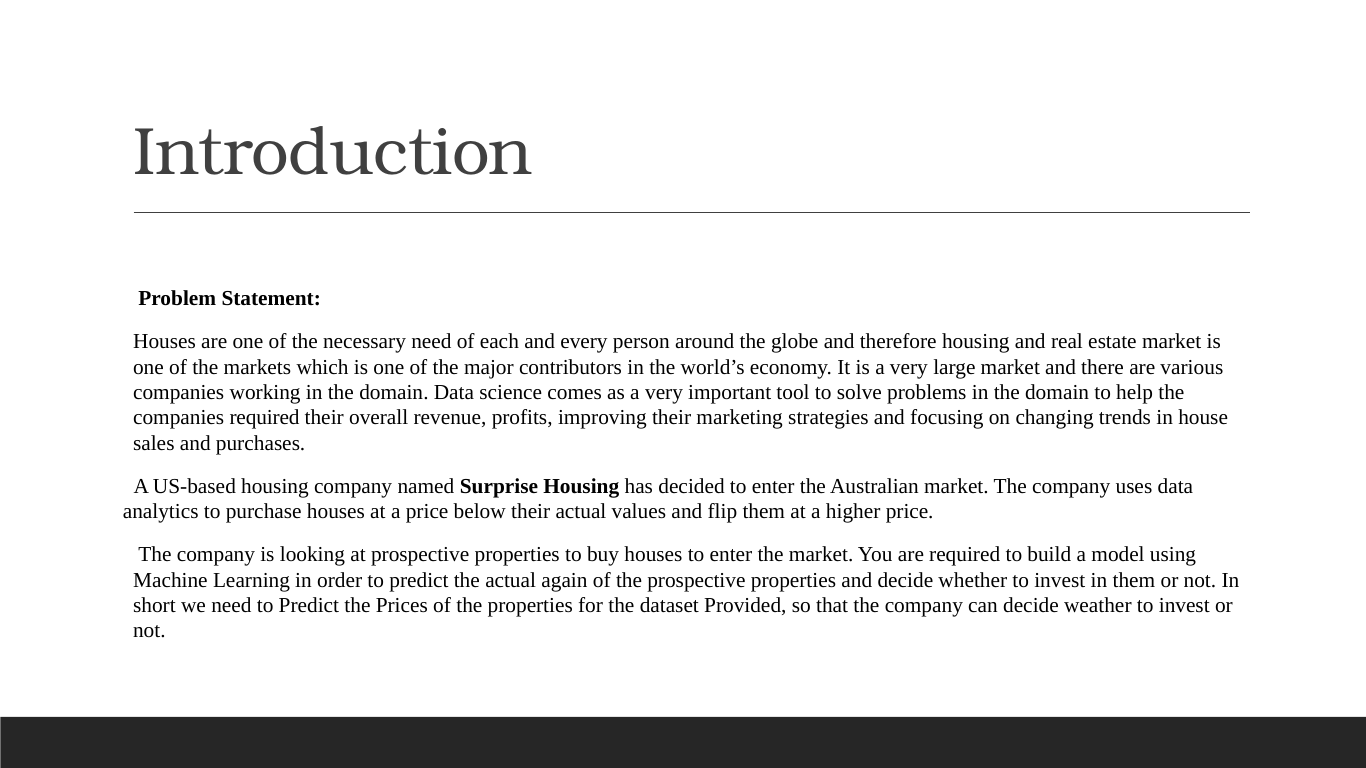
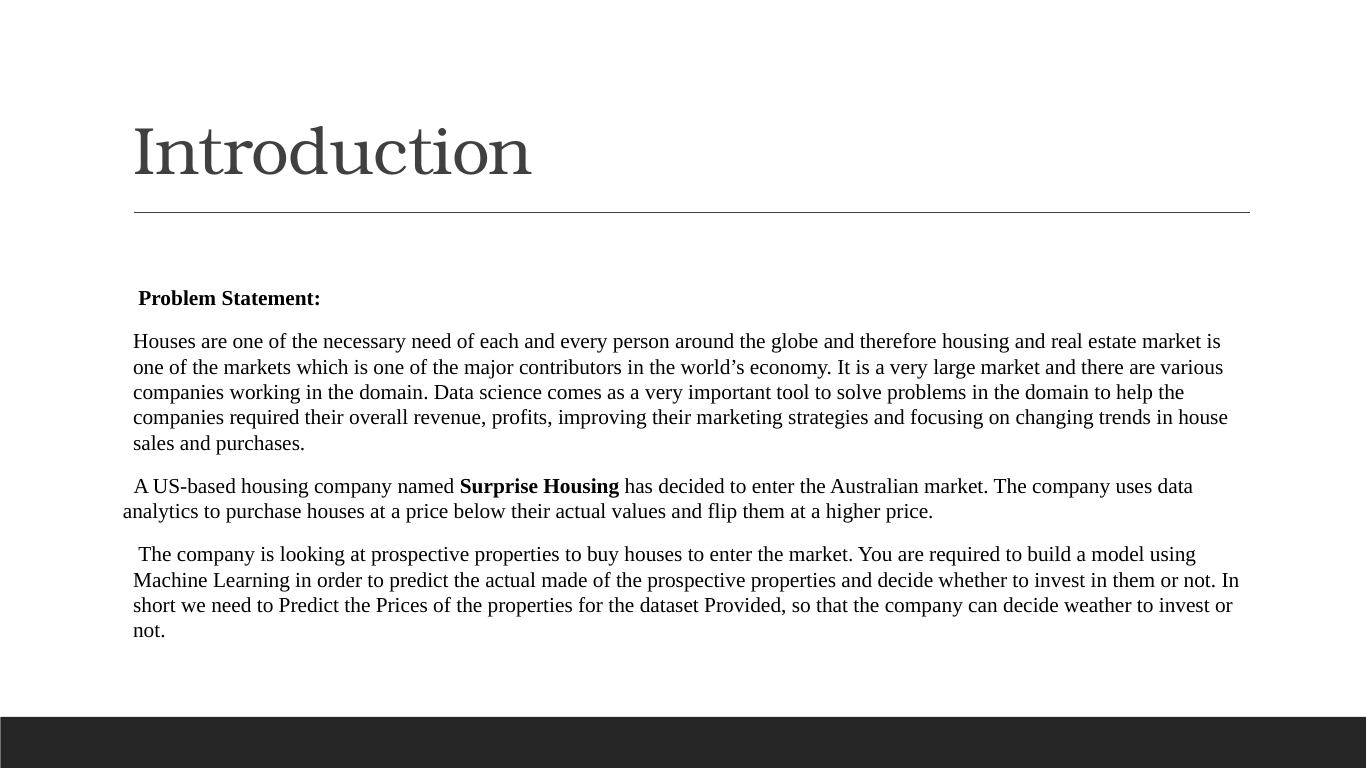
again: again -> made (564, 580)
